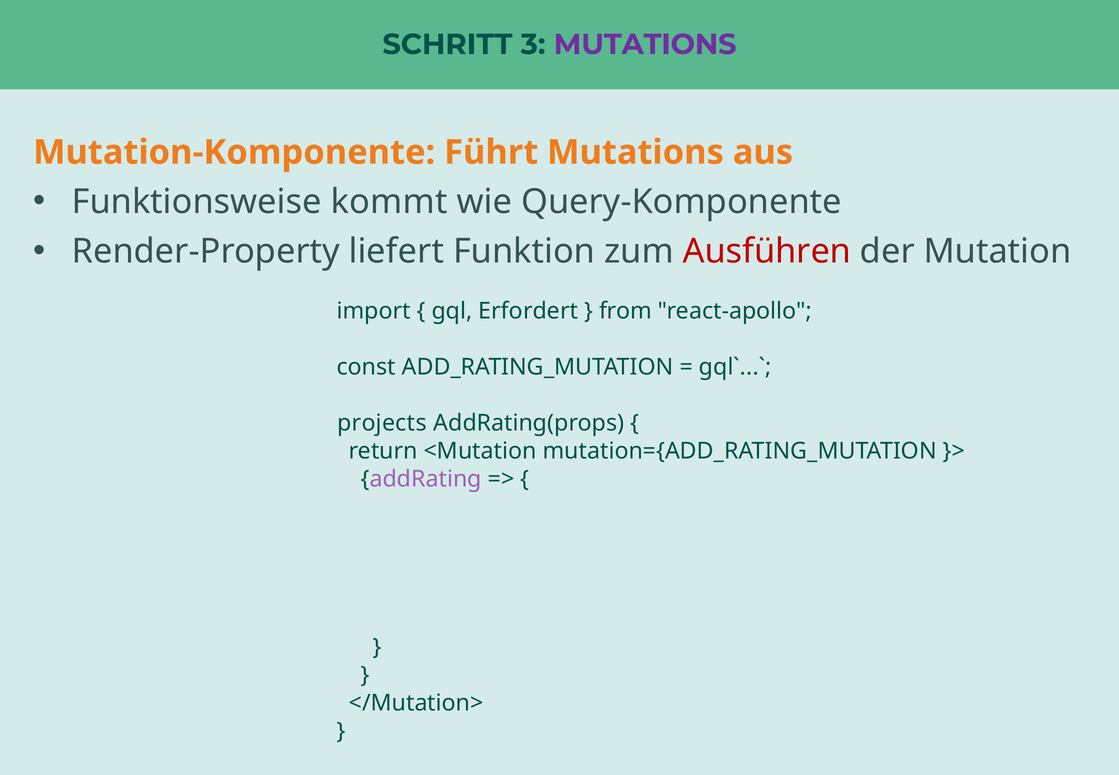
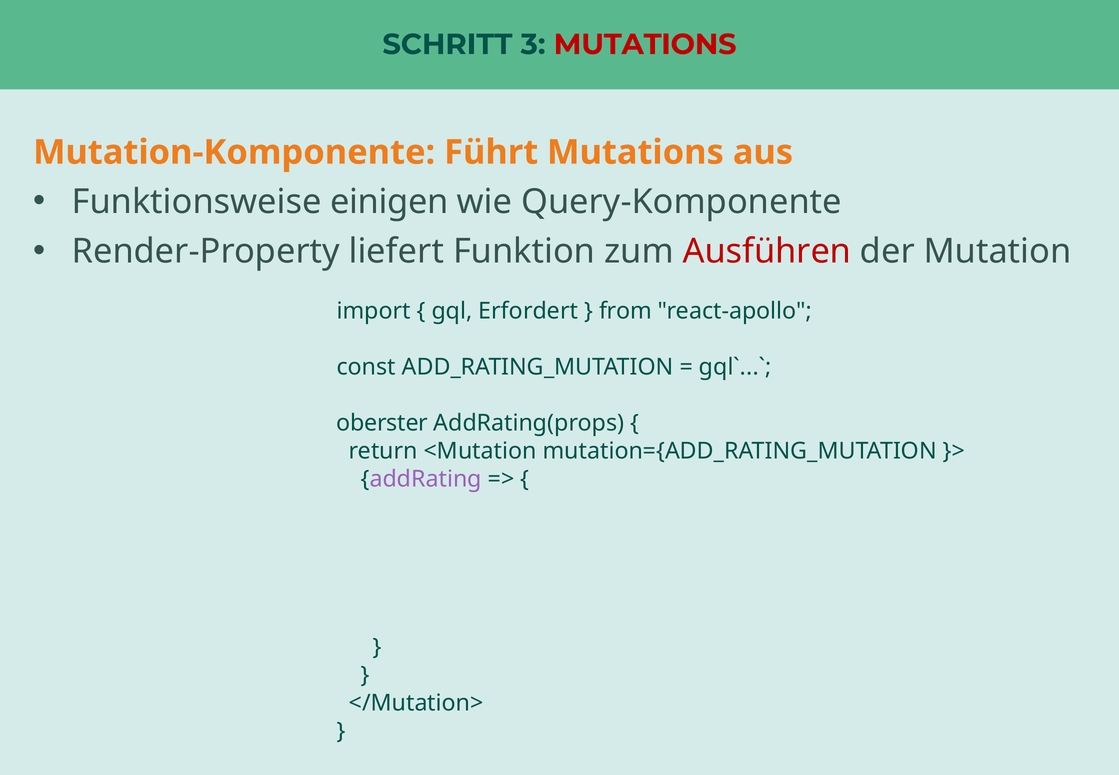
MUTATIONS colour: purple -> red (645, 44)
kommt: kommt -> einigen (389, 202)
projects: projects -> oberster (382, 423)
